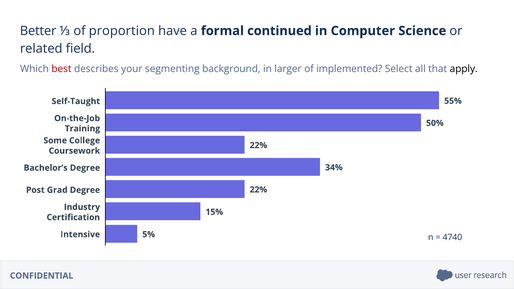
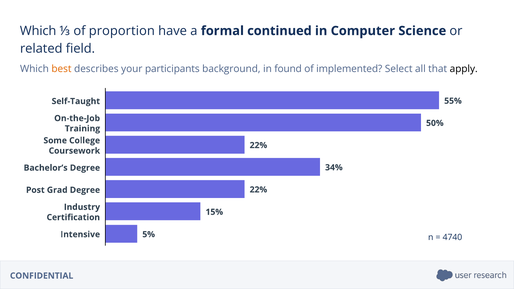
Better: Better -> Which (38, 31)
best colour: red -> orange (61, 69)
segmenting: segmenting -> participants (172, 69)
larger: larger -> found (288, 69)
